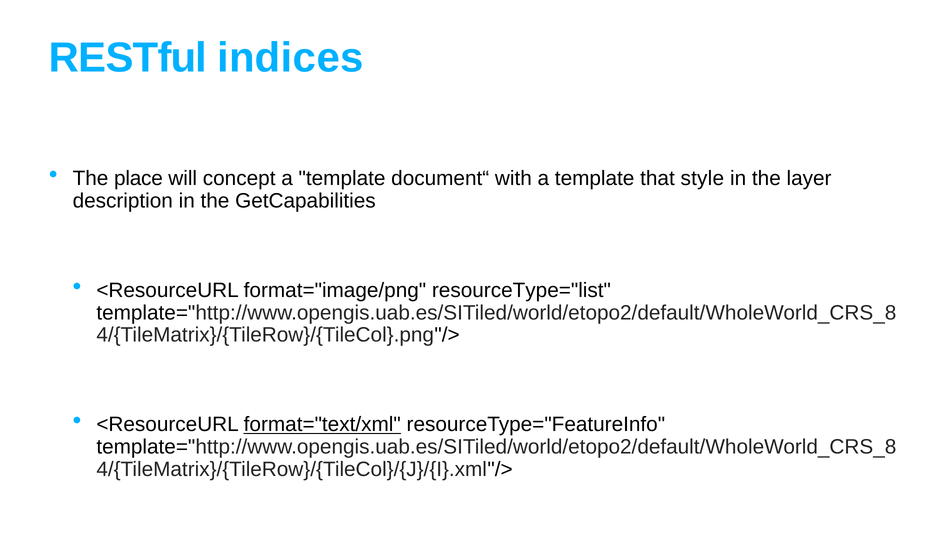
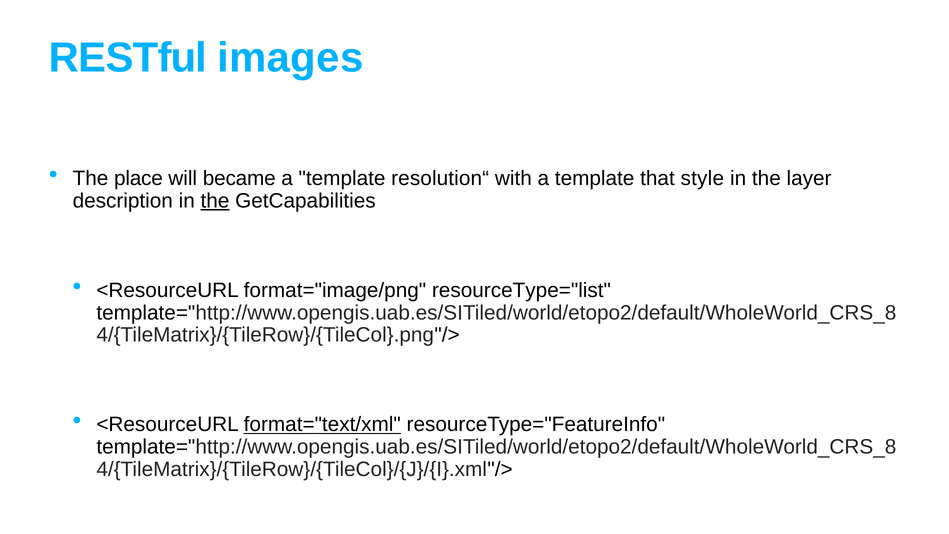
indices: indices -> images (290, 58)
concept: concept -> became (239, 178)
document“: document“ -> resolution“ (440, 178)
the underline: none -> present (215, 201)
